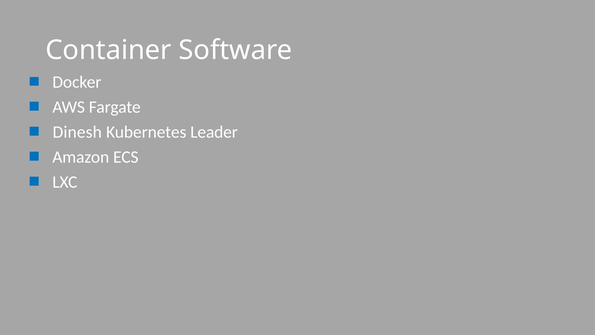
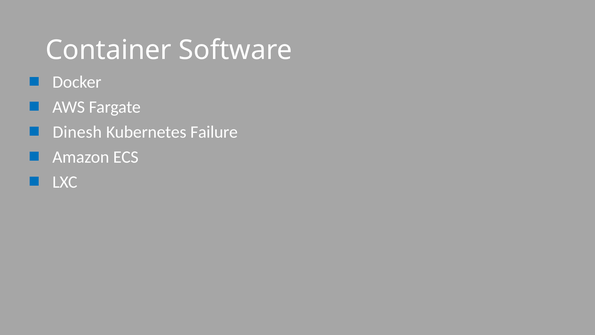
Leader: Leader -> Failure (214, 132)
